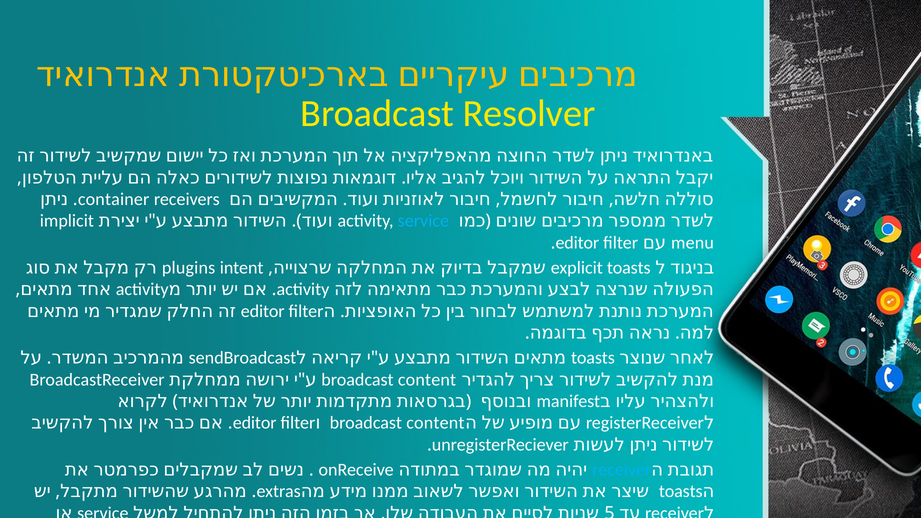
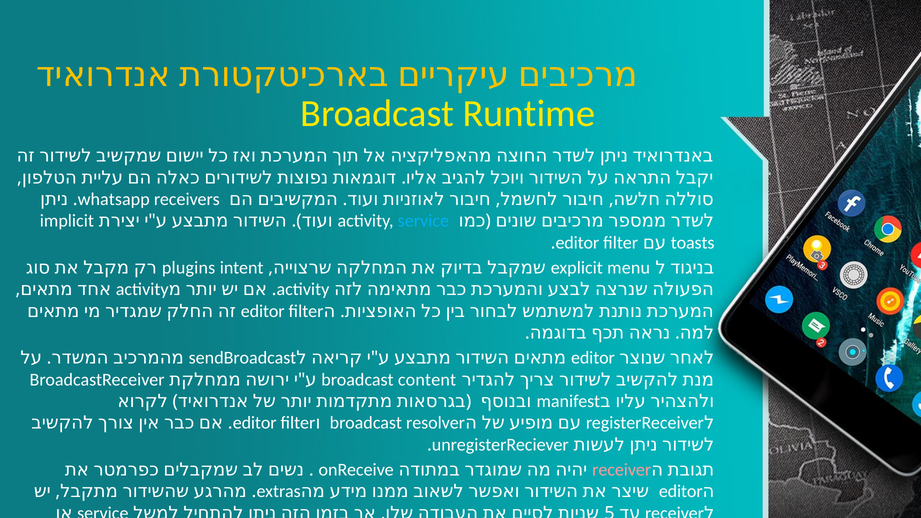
Resolver: Resolver -> Runtime (529, 114)
container: container -> whatsapp (114, 199)
menu: menu -> toasts (693, 243)
explicit toasts: toasts -> menu (629, 268)
toasts: toasts -> editor (593, 358)
content: content -> resolver (436, 423)
receiver colour: light blue -> pink (622, 470)
toasts: toasts -> editor (681, 492)
